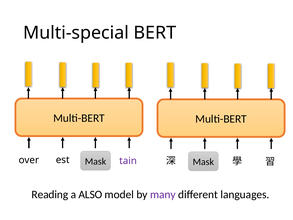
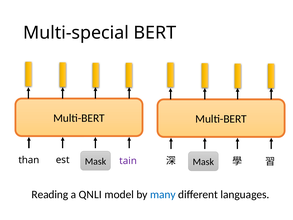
over: over -> than (29, 160)
ALSO: ALSO -> QNLI (90, 194)
many colour: purple -> blue (163, 194)
